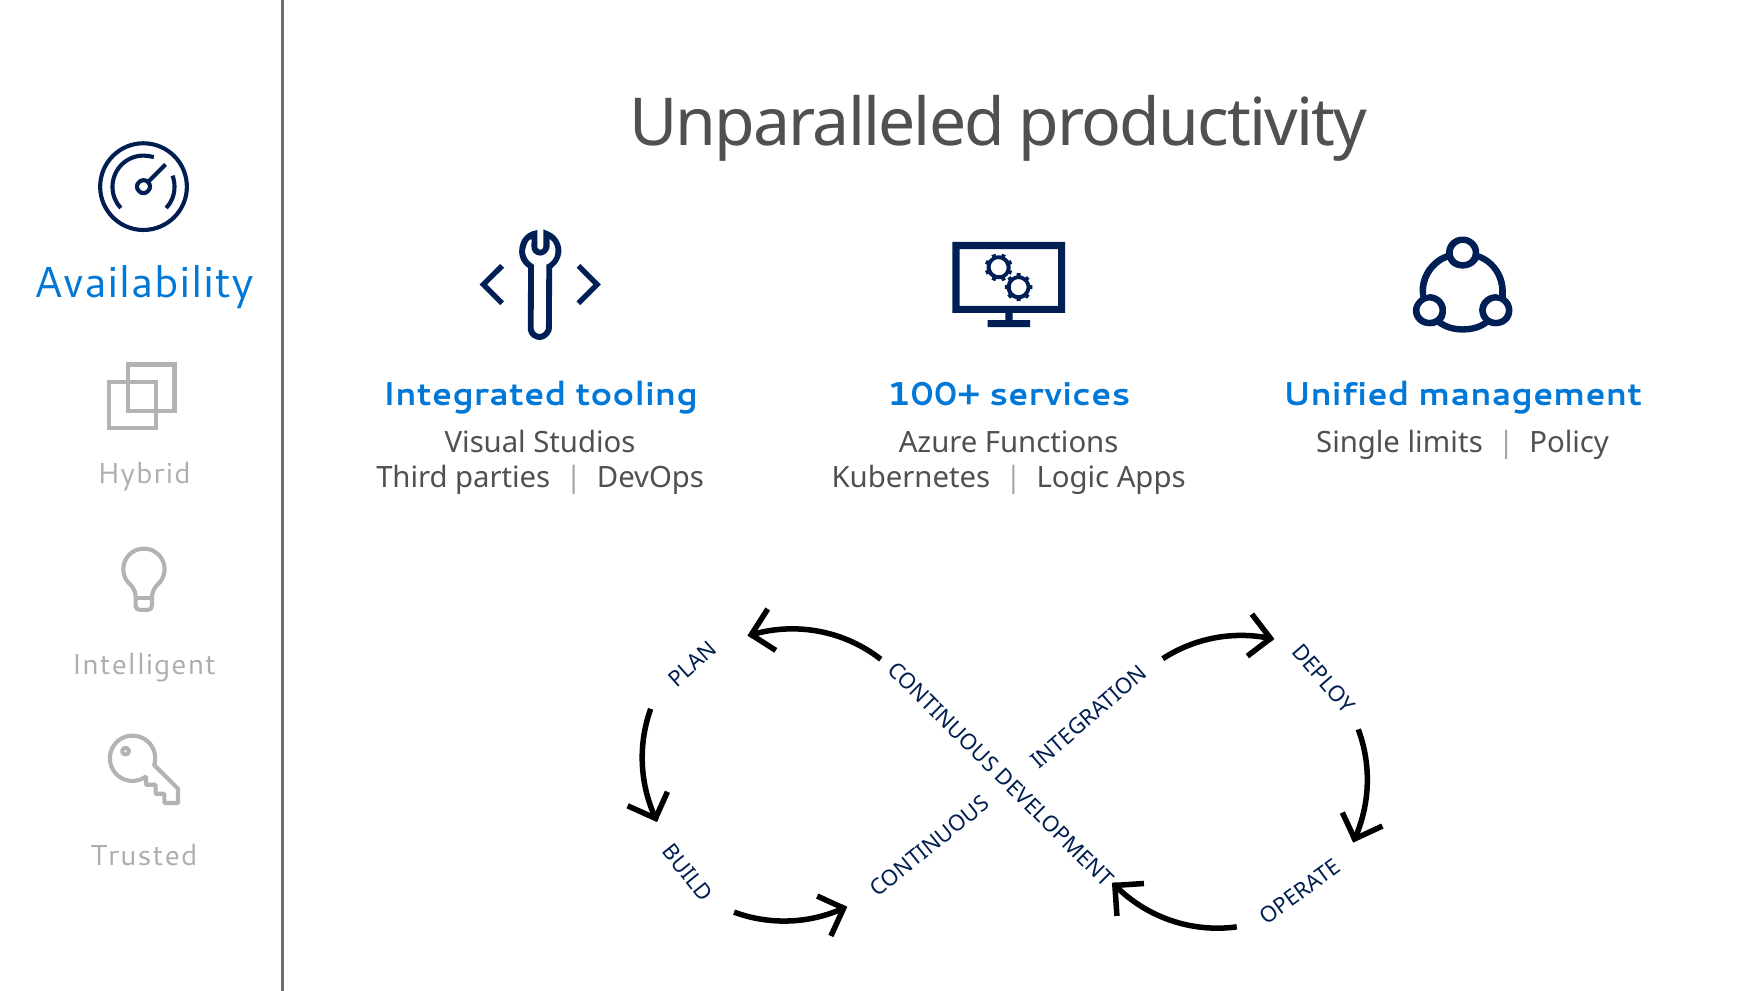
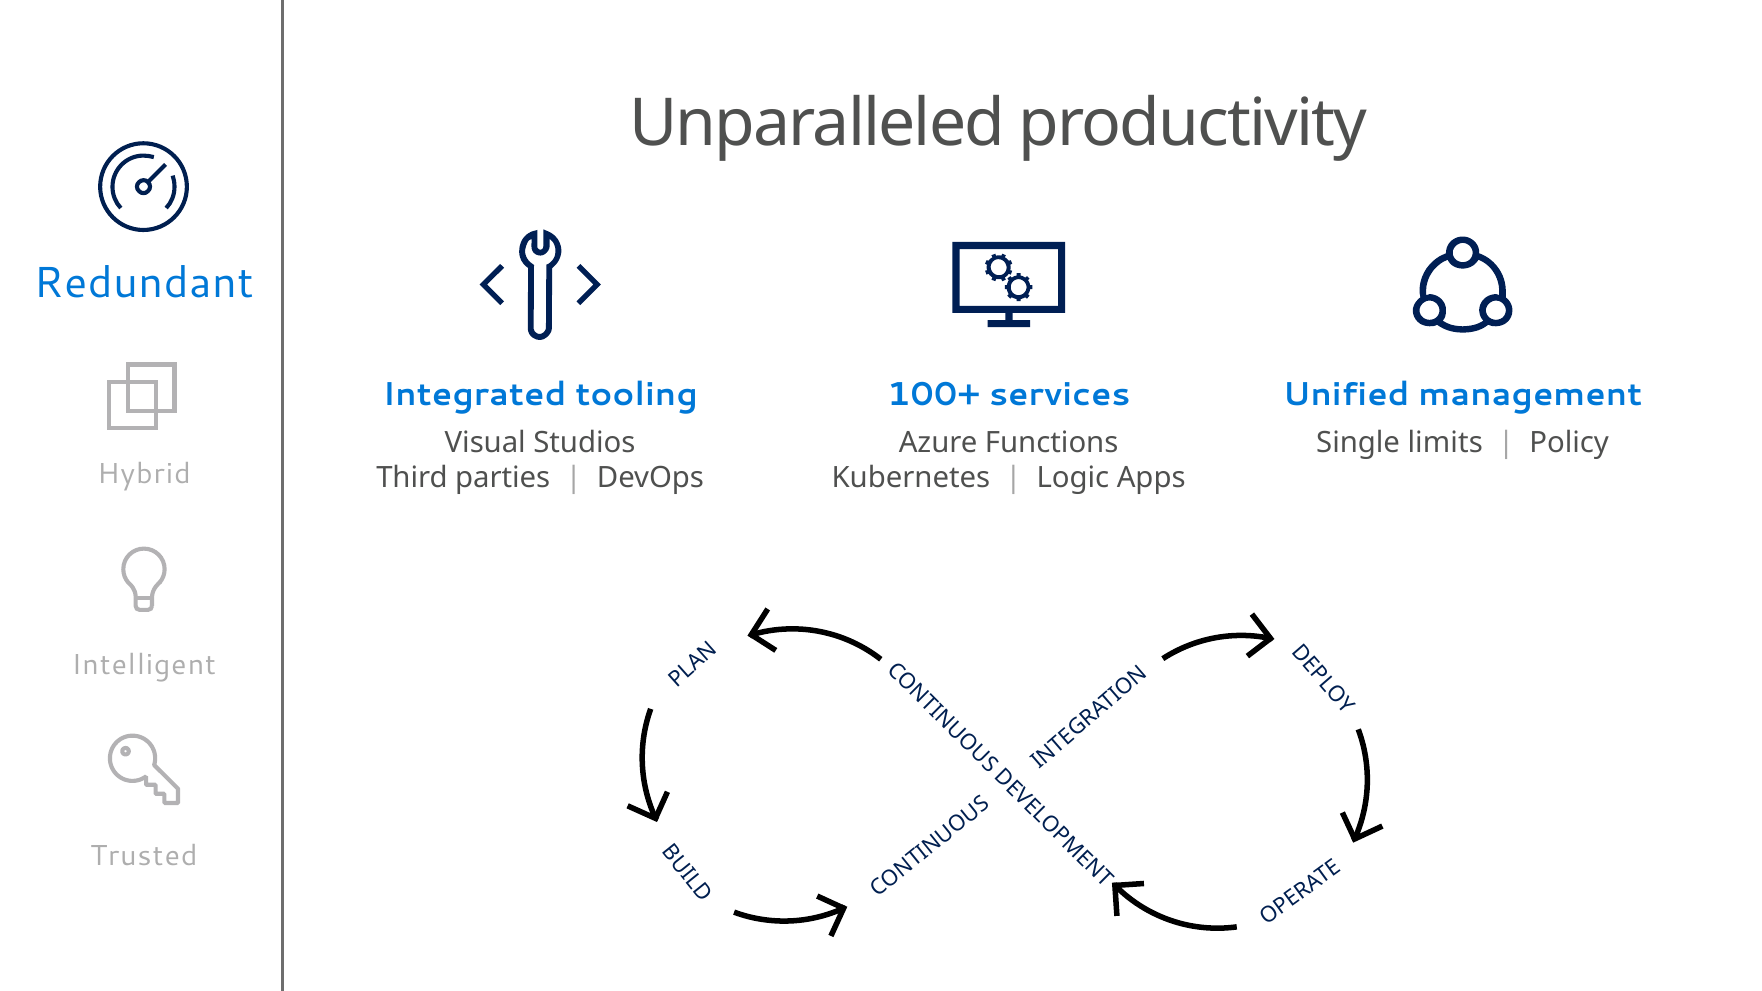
Availability: Availability -> Redundant (144, 283)
